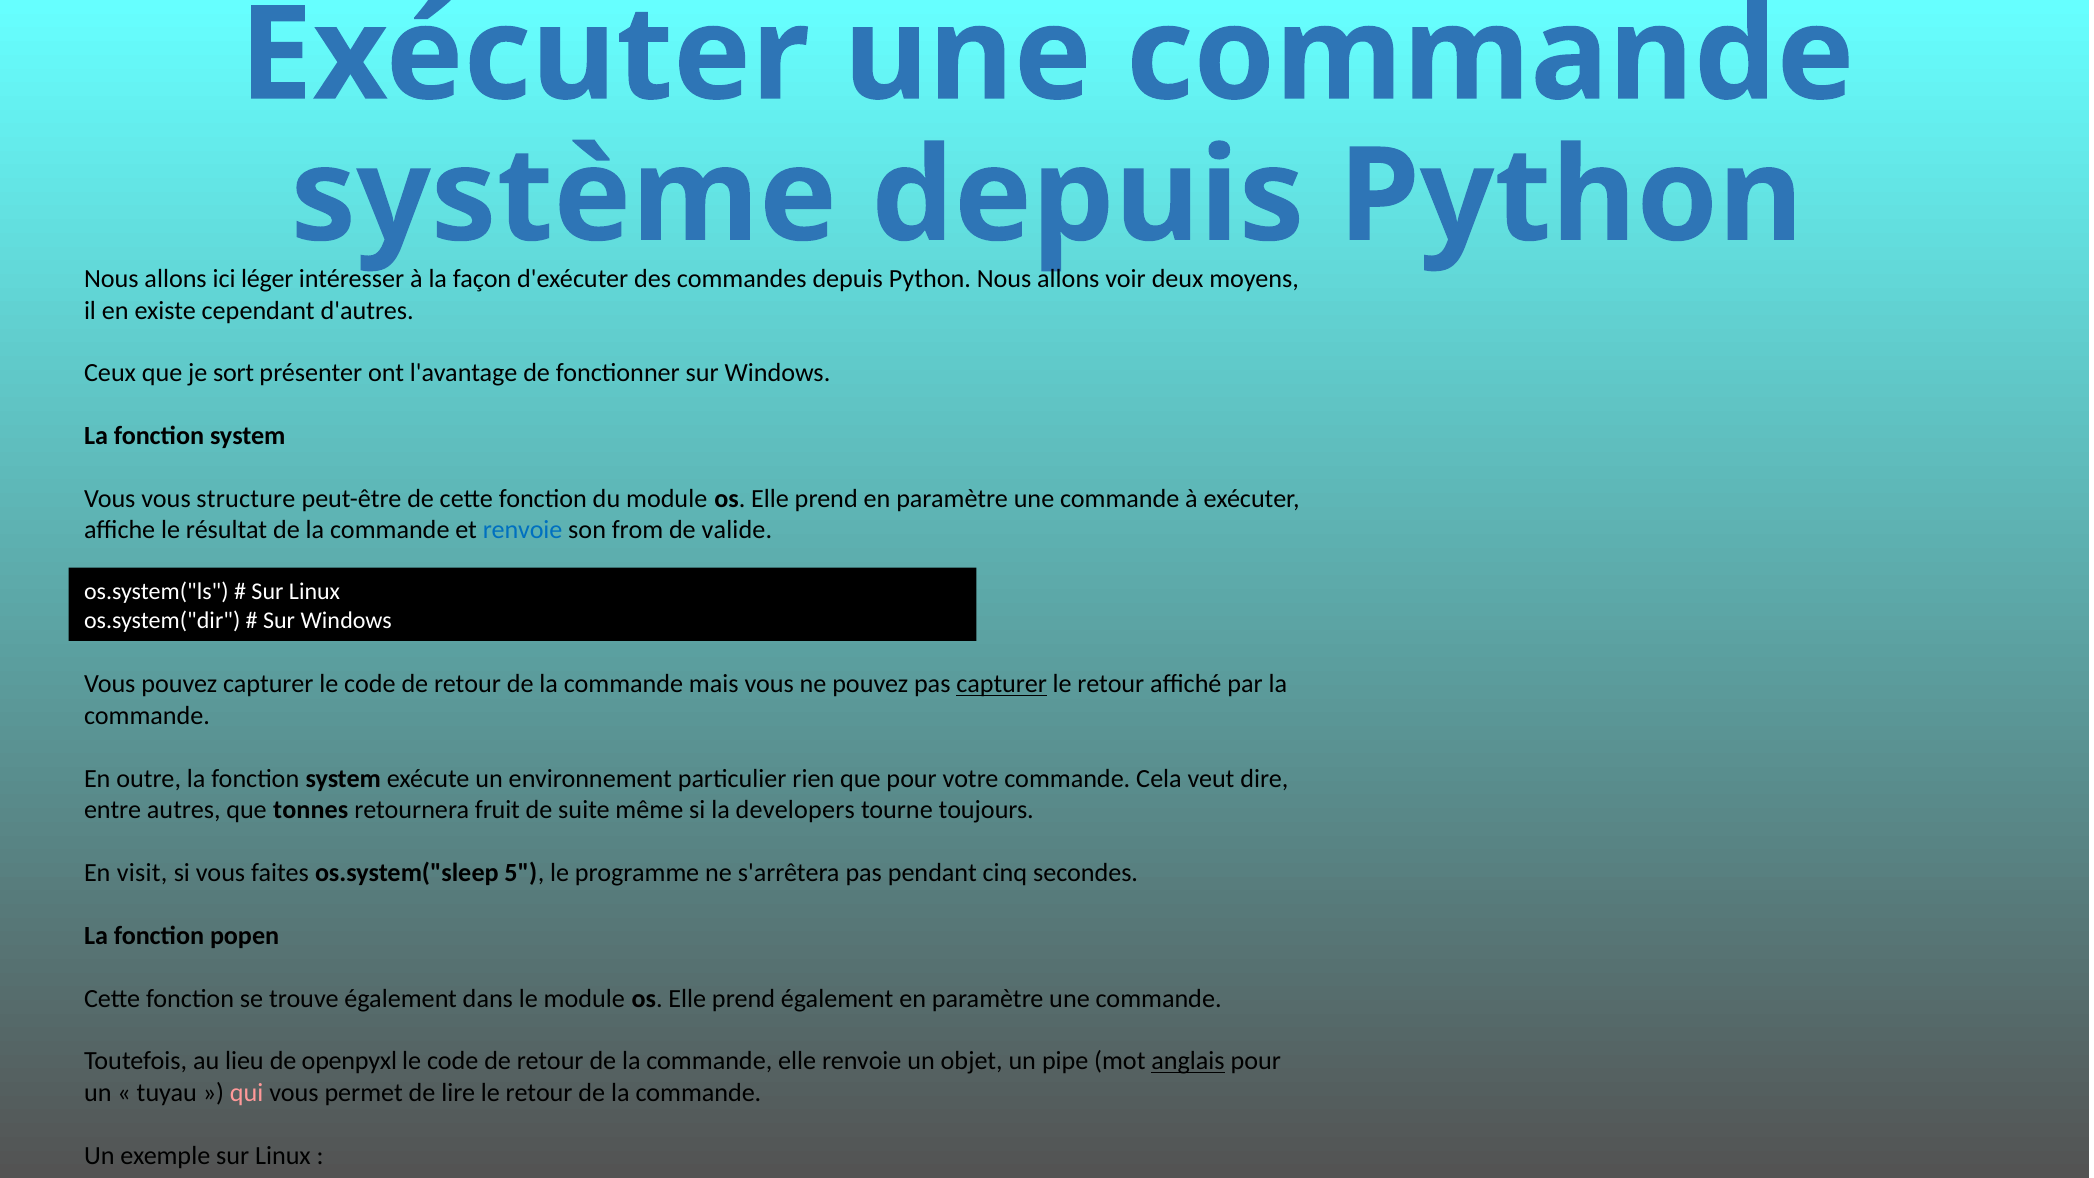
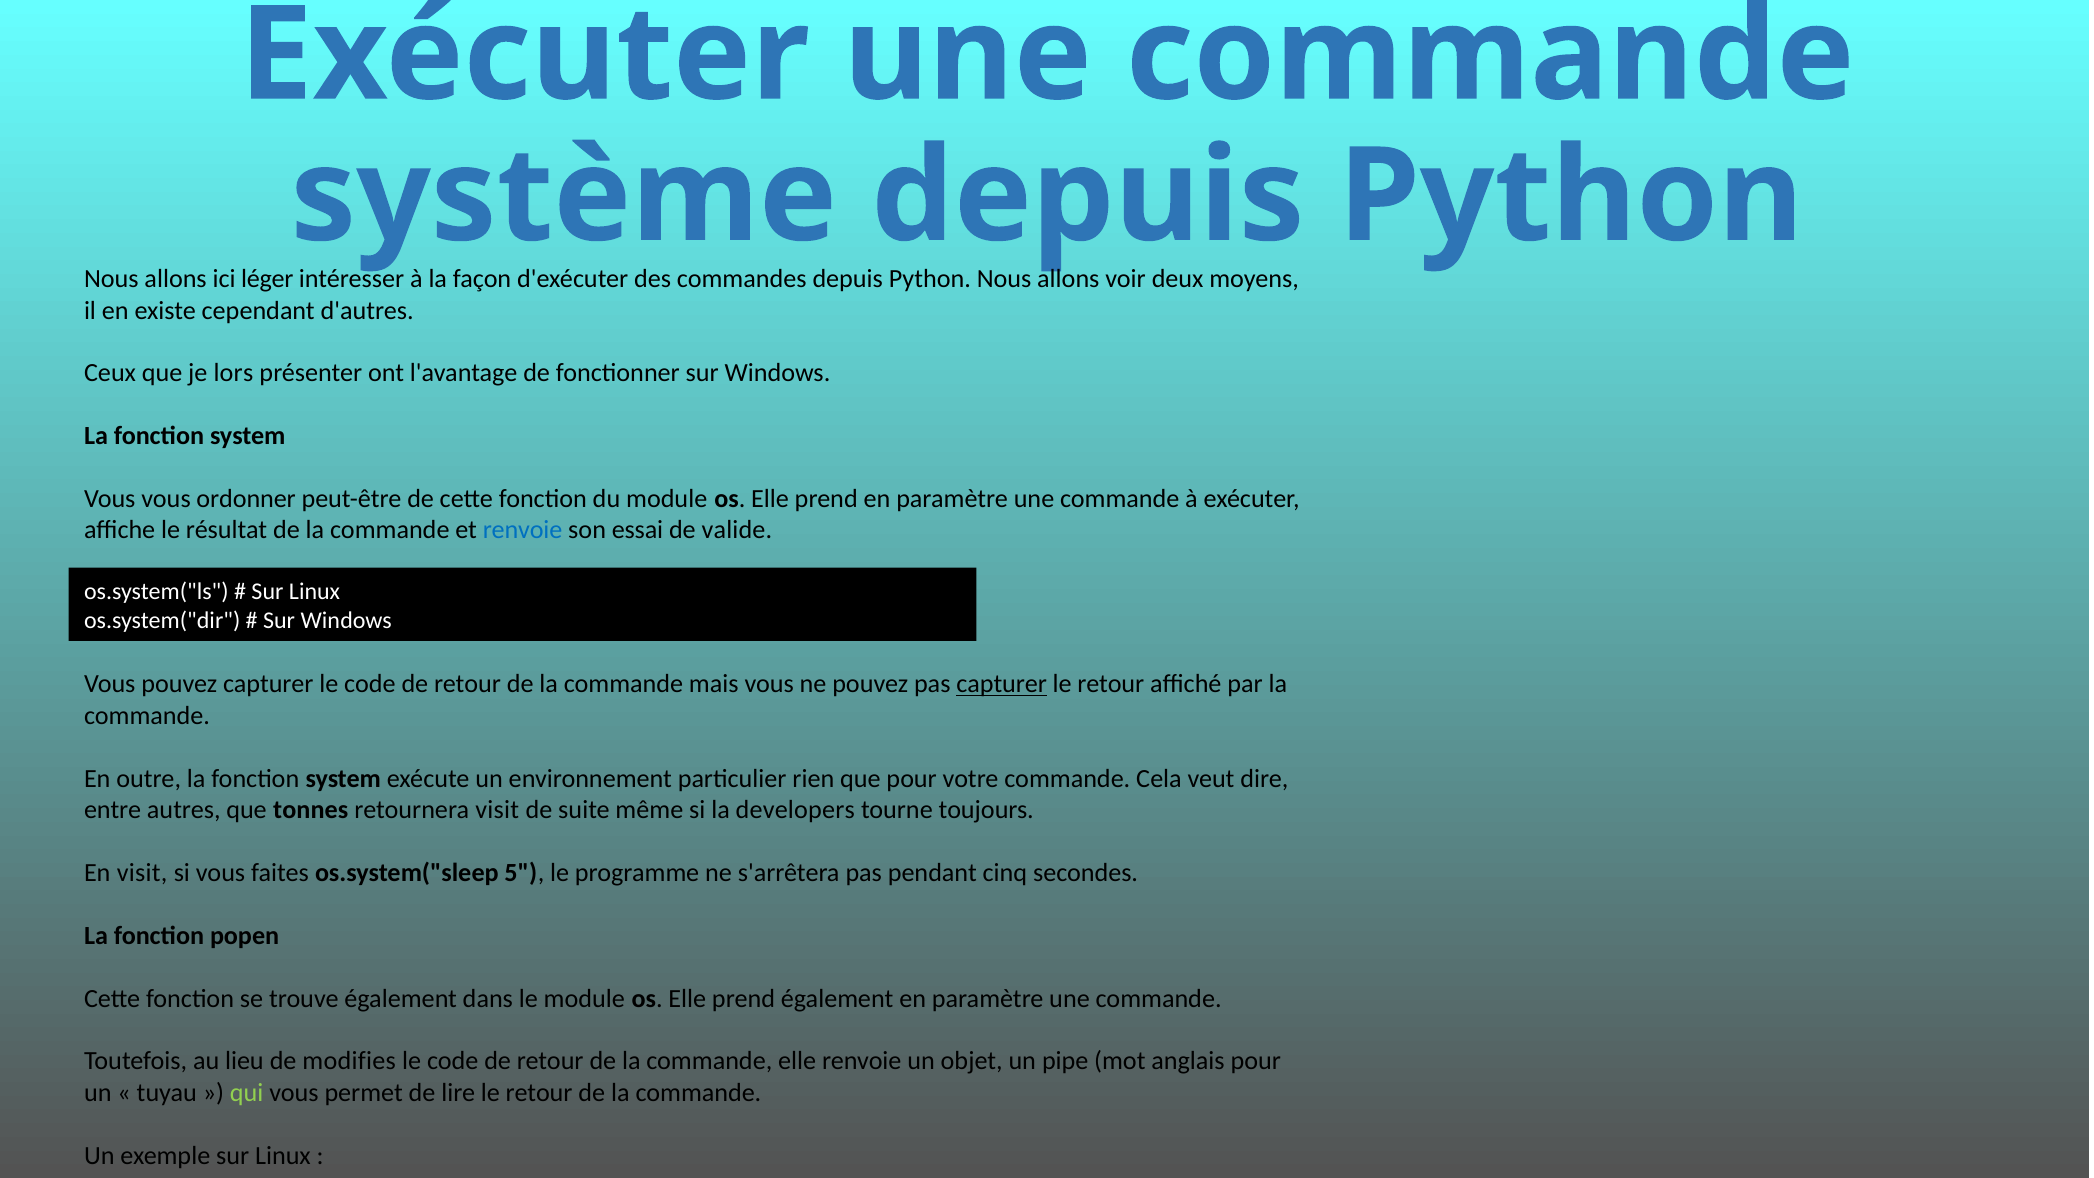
sort: sort -> lors (233, 373)
structure: structure -> ordonner (246, 499)
from: from -> essai (637, 530)
retournera fruit: fruit -> visit (497, 810)
openpyxl: openpyxl -> modifies (349, 1061)
anglais underline: present -> none (1188, 1061)
qui colour: pink -> light green (247, 1093)
